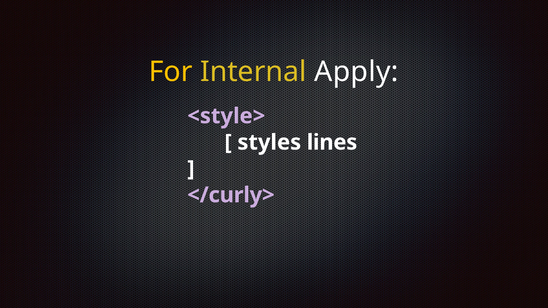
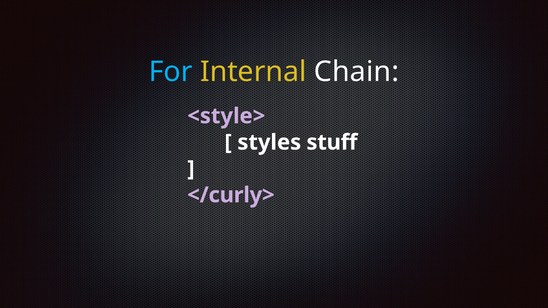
For colour: yellow -> light blue (171, 72)
Apply: Apply -> Chain (356, 72)
lines: lines -> stuff (332, 142)
